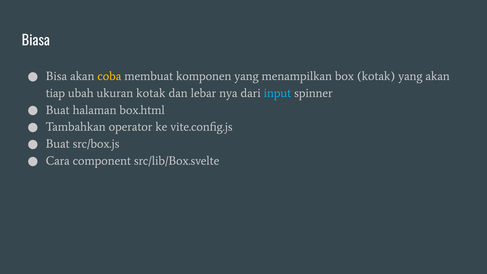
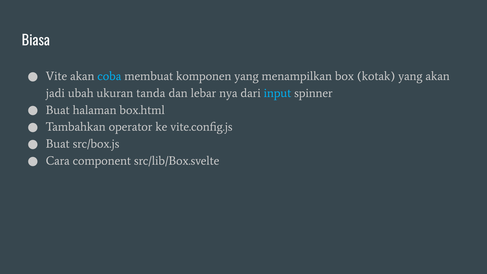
Bisa: Bisa -> Vite (56, 76)
coba colour: yellow -> light blue (109, 76)
tiap: tiap -> jadi (55, 93)
ukuran kotak: kotak -> tanda (151, 93)
